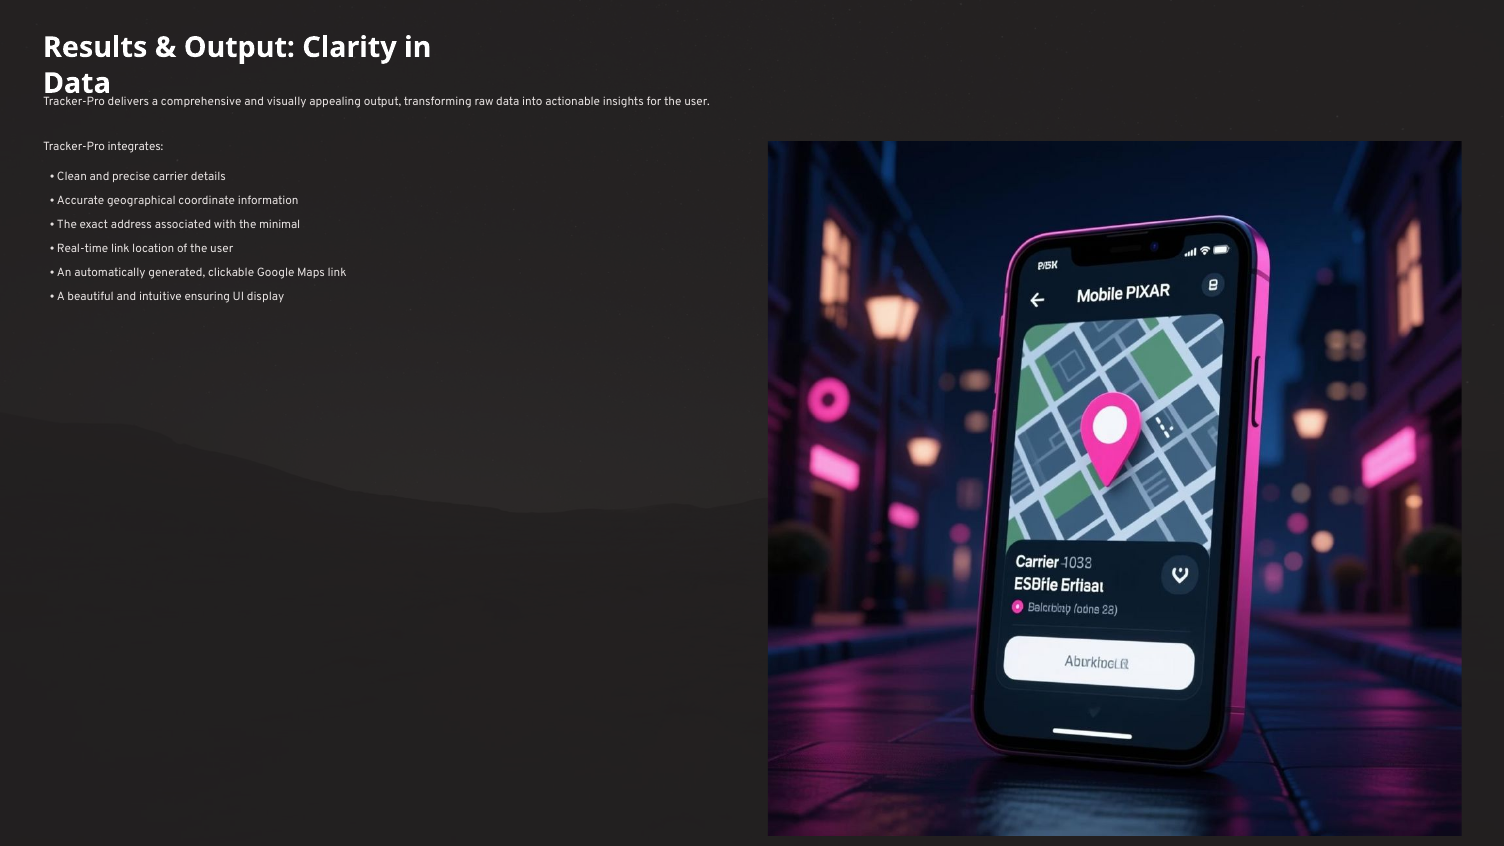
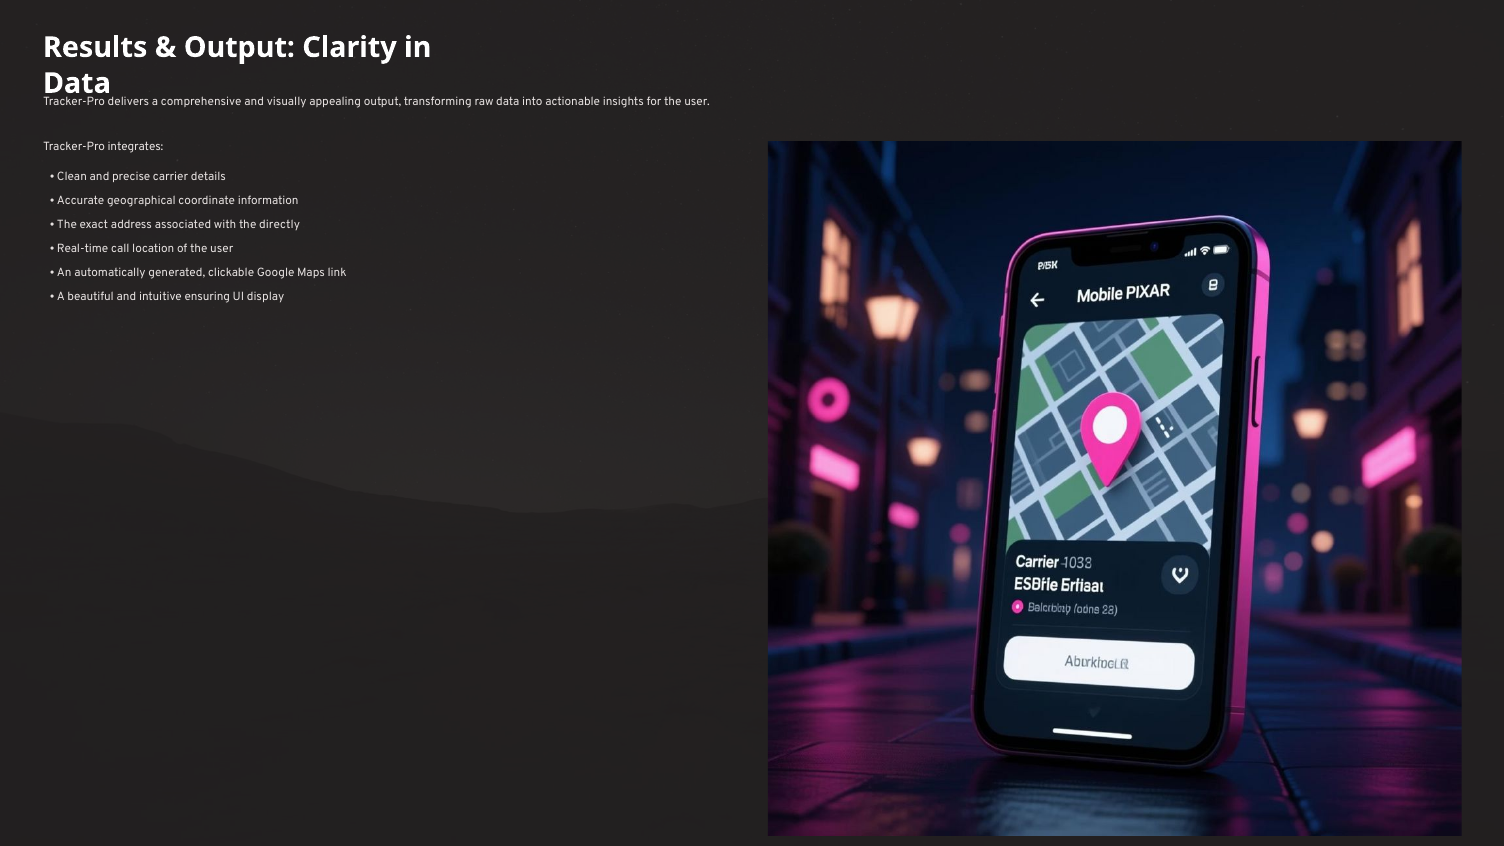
minimal: minimal -> directly (280, 225)
Real-time link: link -> call (120, 249)
